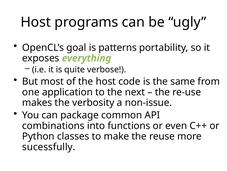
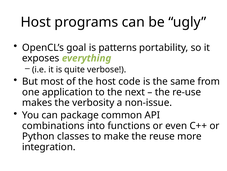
sucessfully: sucessfully -> integration (49, 146)
